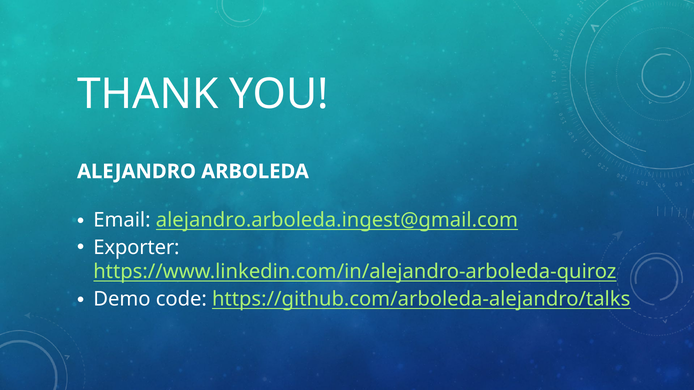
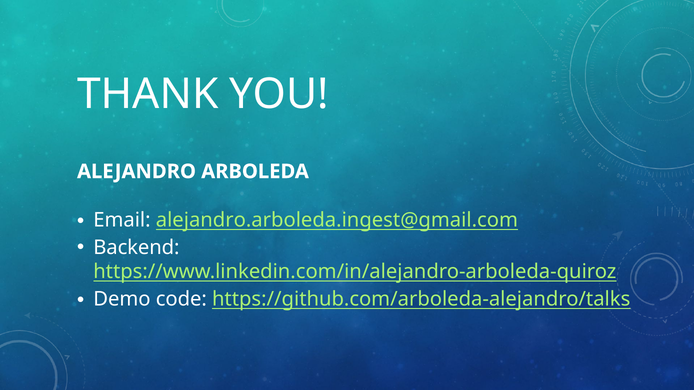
Exporter: Exporter -> Backend (136, 248)
